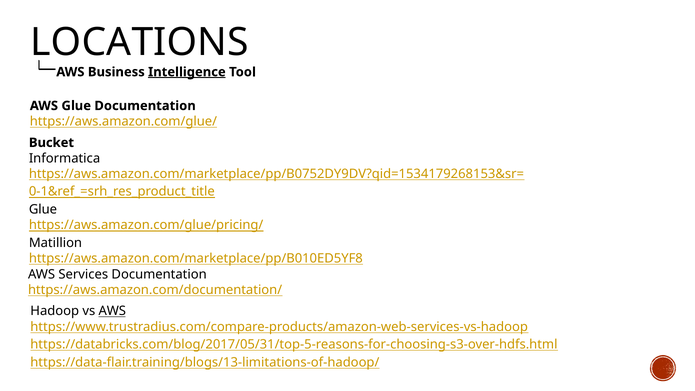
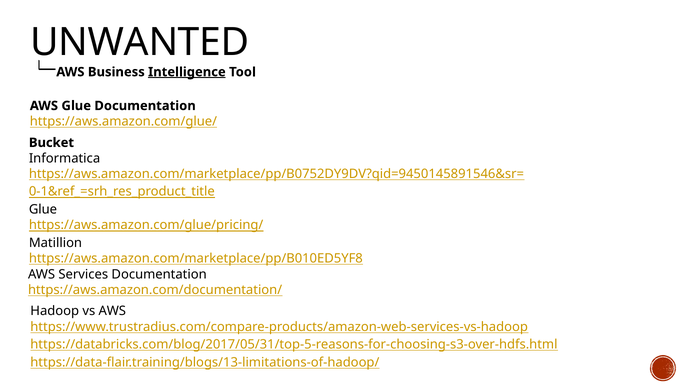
LOCATIONS: LOCATIONS -> UNWANTED (140, 42)
https://aws.amazon.com/marketplace/pp/B0752DY9DV?qid=1534179268153&sr=: https://aws.amazon.com/marketplace/pp/B0752DY9DV?qid=1534179268153&sr= -> https://aws.amazon.com/marketplace/pp/B0752DY9DV?qid=9450145891546&sr= (276, 174)
AWS underline: present -> none (112, 311)
